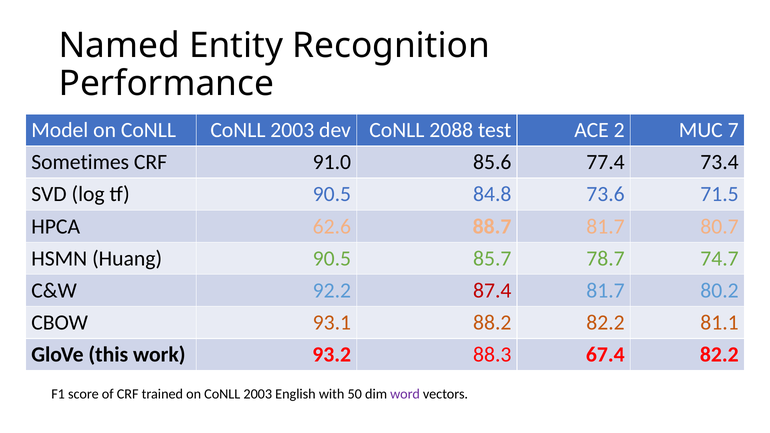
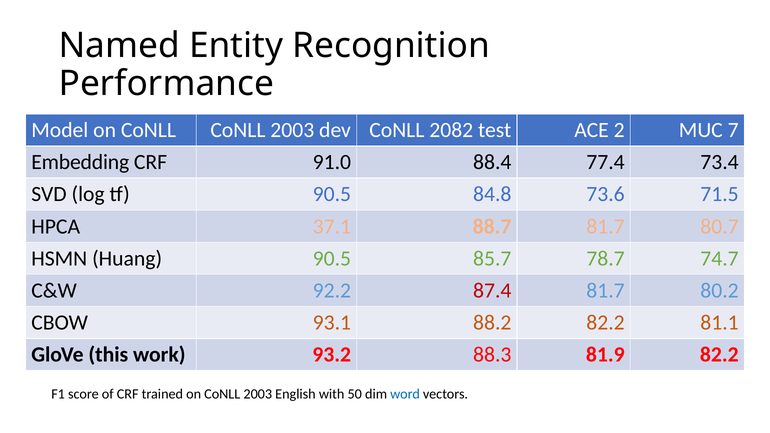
2088: 2088 -> 2082 (451, 130)
Sometimes: Sometimes -> Embedding (80, 162)
85.6: 85.6 -> 88.4 (492, 162)
62.6: 62.6 -> 37.1 (332, 226)
67.4: 67.4 -> 81.9 (605, 355)
word colour: purple -> blue (405, 394)
